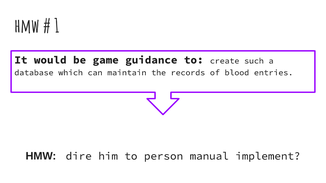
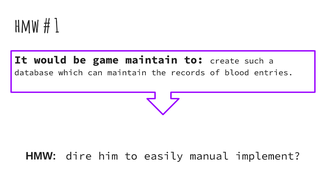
game guidance: guidance -> maintain (151, 60)
person: person -> easily (164, 156)
